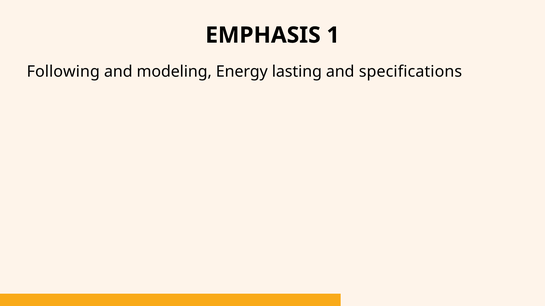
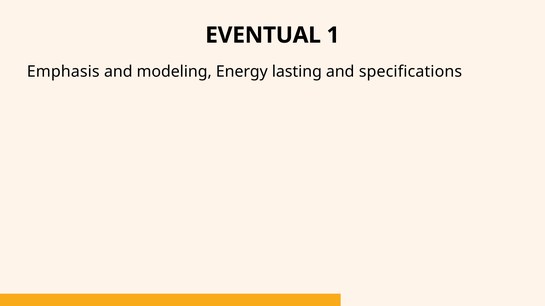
EMPHASIS: EMPHASIS -> EVENTUAL (263, 35)
Following: Following -> Emphasis (63, 72)
